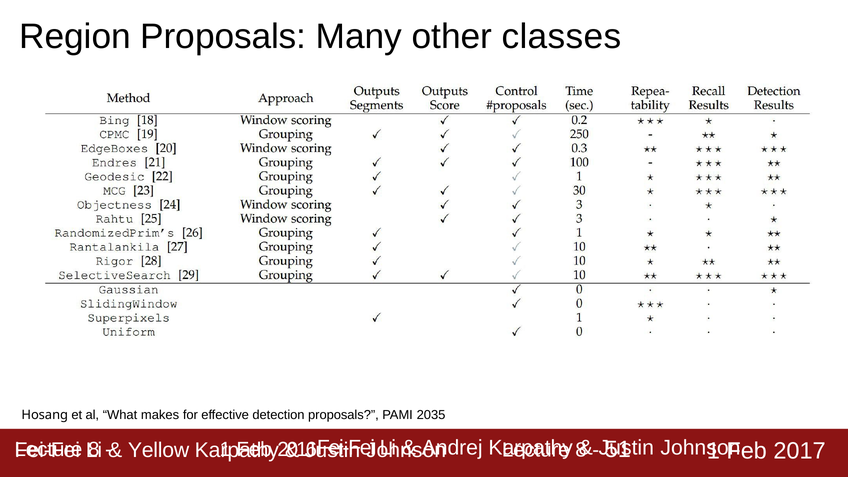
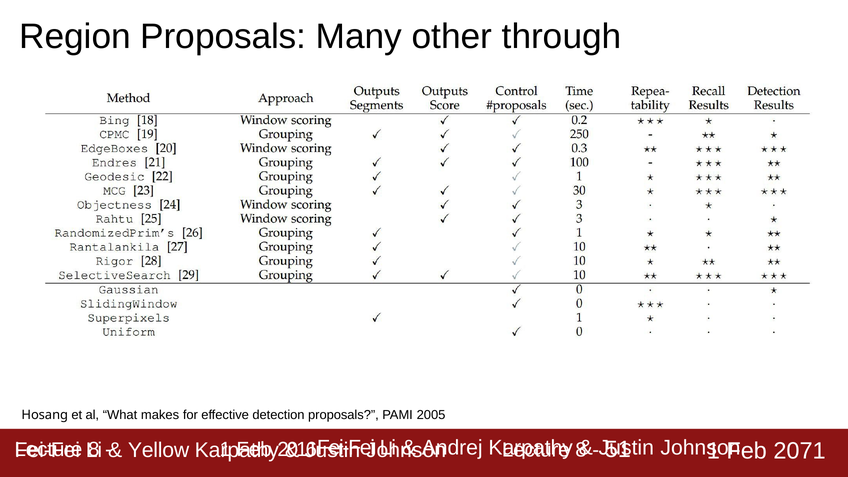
classes: classes -> through (562, 37)
2035: 2035 -> 2005 (431, 415)
2017: 2017 -> 2071 (800, 451)
